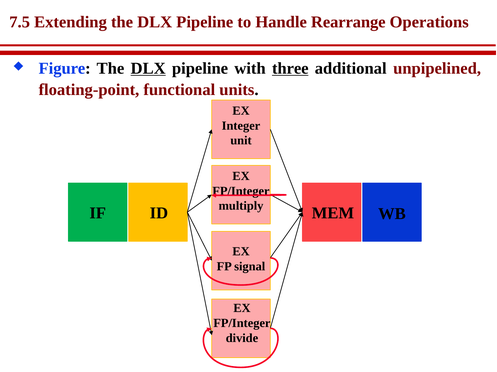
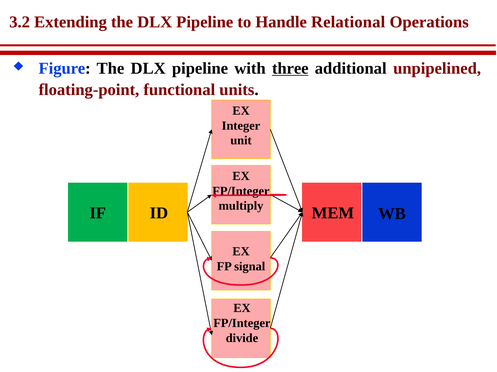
7.5: 7.5 -> 3.2 (20, 22)
Rearrange: Rearrange -> Relational (348, 22)
DLX underline: present -> none (148, 68)
